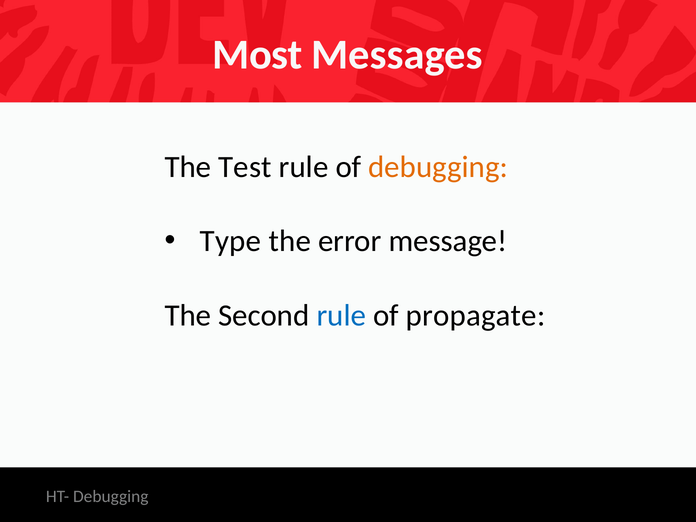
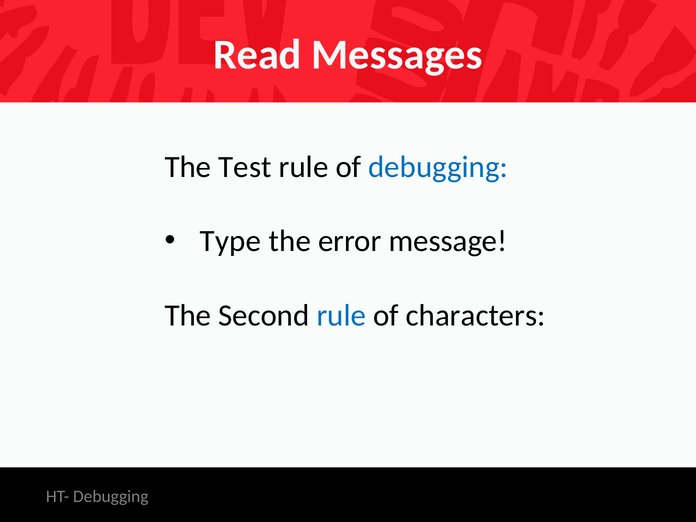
Most: Most -> Read (257, 54)
debugging colour: orange -> blue (438, 167)
propagate: propagate -> characters (476, 315)
